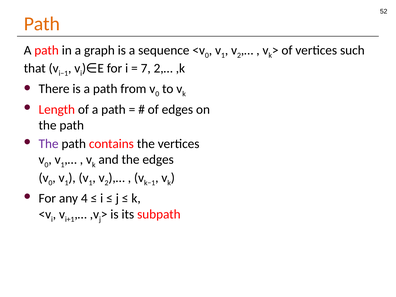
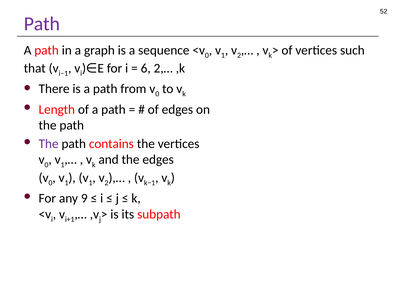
Path colour: orange -> purple (42, 24)
7: 7 -> 6 (146, 68)
4: 4 -> 9 (84, 198)
